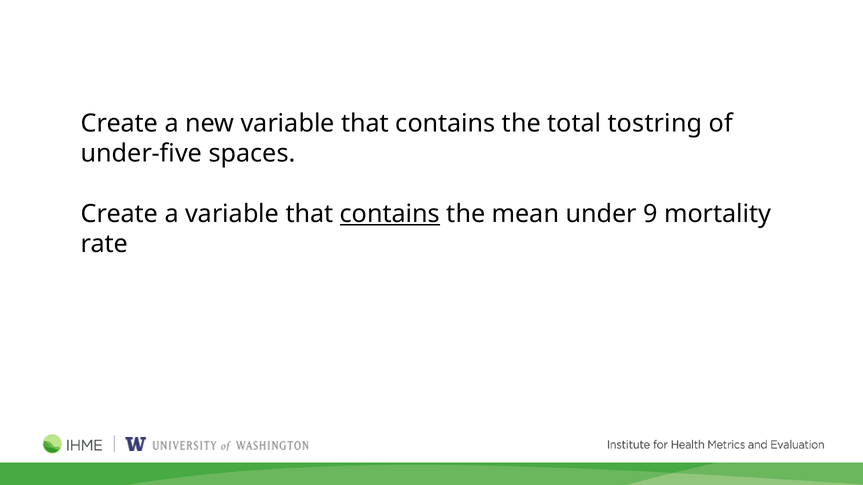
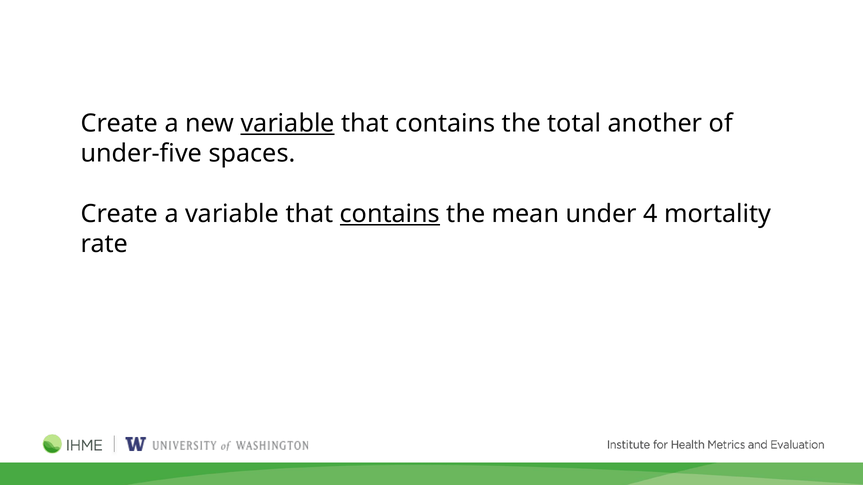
variable underline: none -> present (288, 123)
tostring: tostring -> another (655, 123)
9: 9 -> 4 (650, 214)
